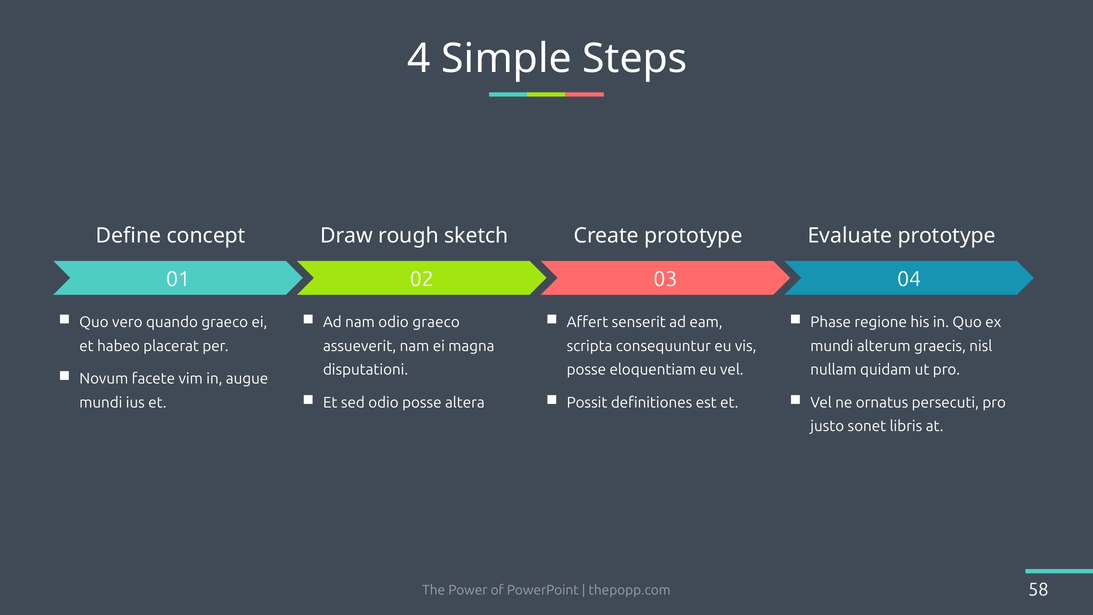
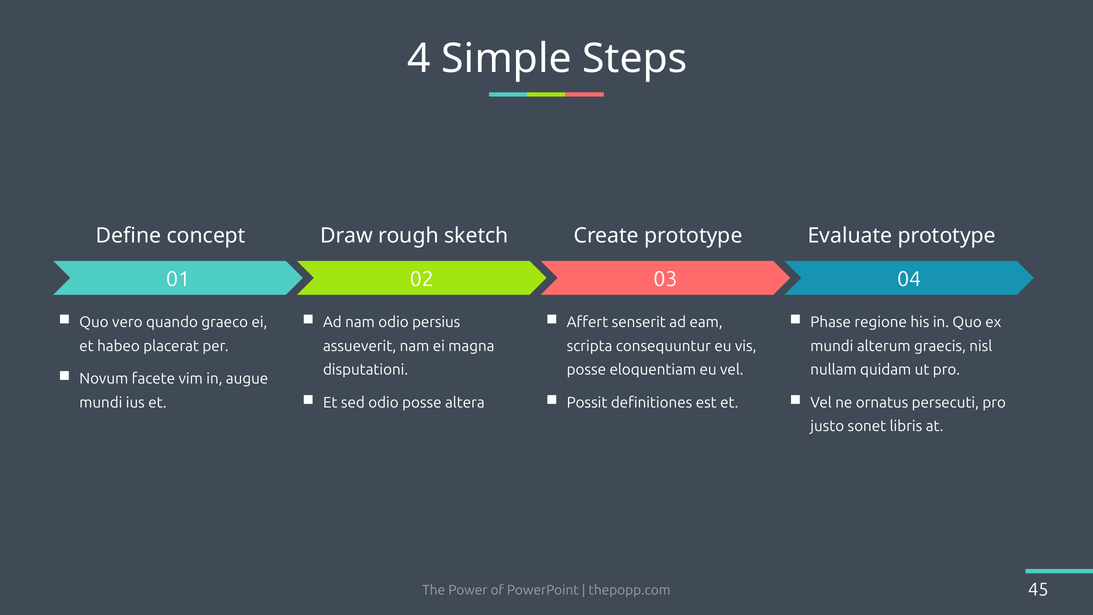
odio graeco: graeco -> persius (436, 322)
58: 58 -> 45 (1038, 590)
